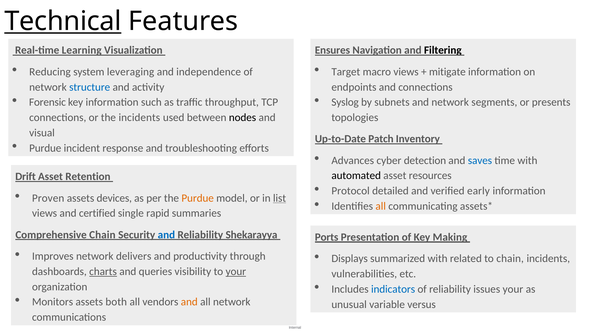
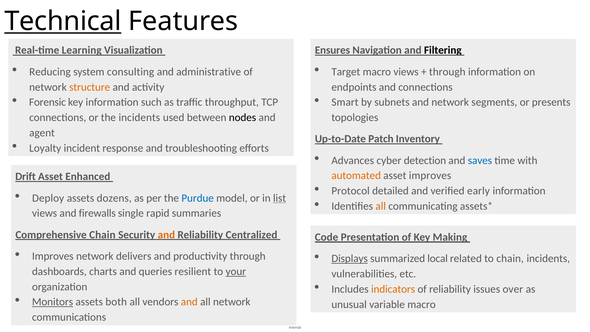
leveraging: leveraging -> consulting (131, 72)
independence: independence -> administrative (209, 72)
mitigate: mitigate -> through (447, 72)
structure colour: blue -> orange (90, 87)
Syslog: Syslog -> Smart (345, 102)
visual: visual -> agent (42, 133)
Purdue: Purdue -> Loyalty (45, 148)
automated colour: black -> orange (356, 176)
asset resources: resources -> improves (430, 176)
Retention: Retention -> Enhanced (88, 177)
Proven: Proven -> Deploy (48, 198)
devices: devices -> dozens (114, 198)
Purdue colour: orange -> blue (198, 198)
certified: certified -> firewalls (97, 213)
and colour: blue -> orange (166, 235)
Shekarayya: Shekarayya -> Centralized (251, 235)
Ports: Ports -> Code (327, 237)
Displays underline: none -> present (350, 258)
summarized with: with -> local (438, 258)
charts underline: present -> none (103, 271)
visibility: visibility -> resilient (193, 271)
indicators colour: blue -> orange (393, 289)
issues your: your -> over (513, 289)
Monitors underline: none -> present (53, 302)
variable versus: versus -> macro (422, 304)
